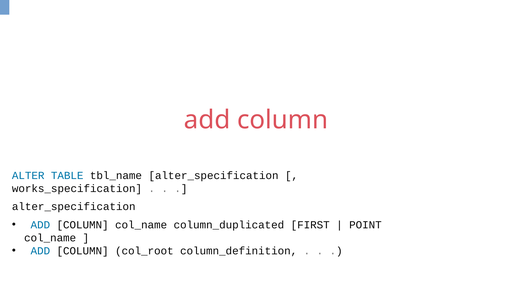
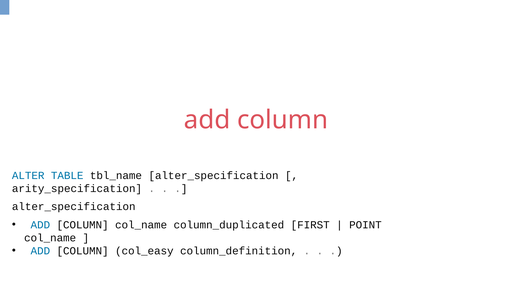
works_specification: works_specification -> arity_specification (77, 188)
col_root: col_root -> col_easy (144, 251)
